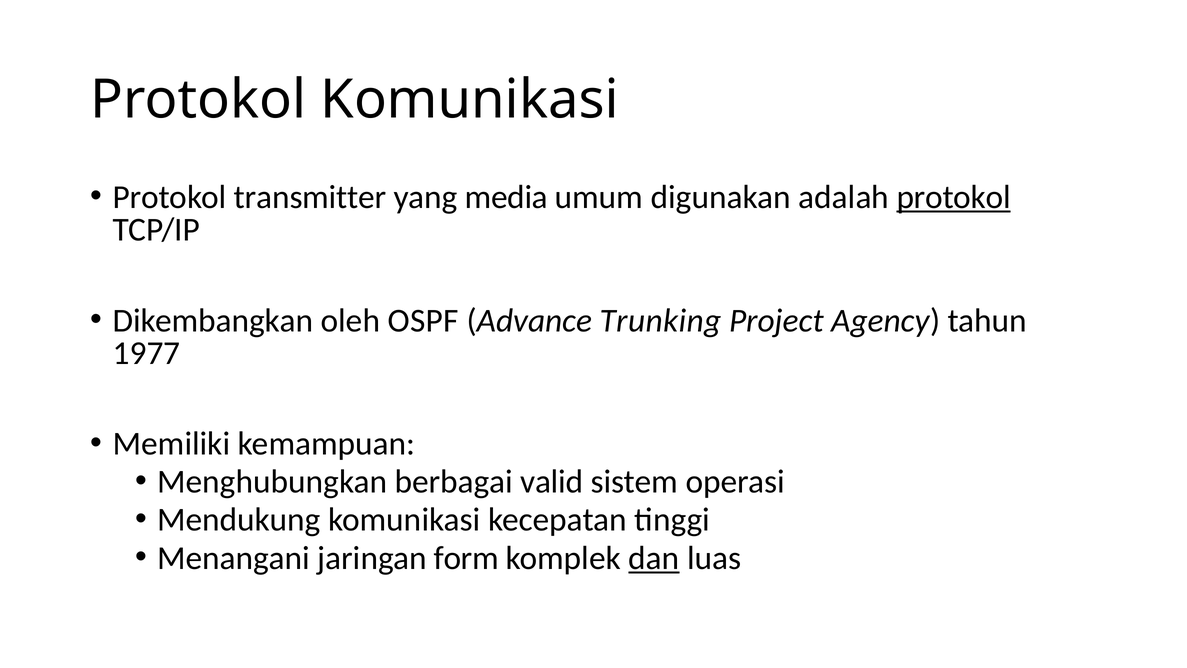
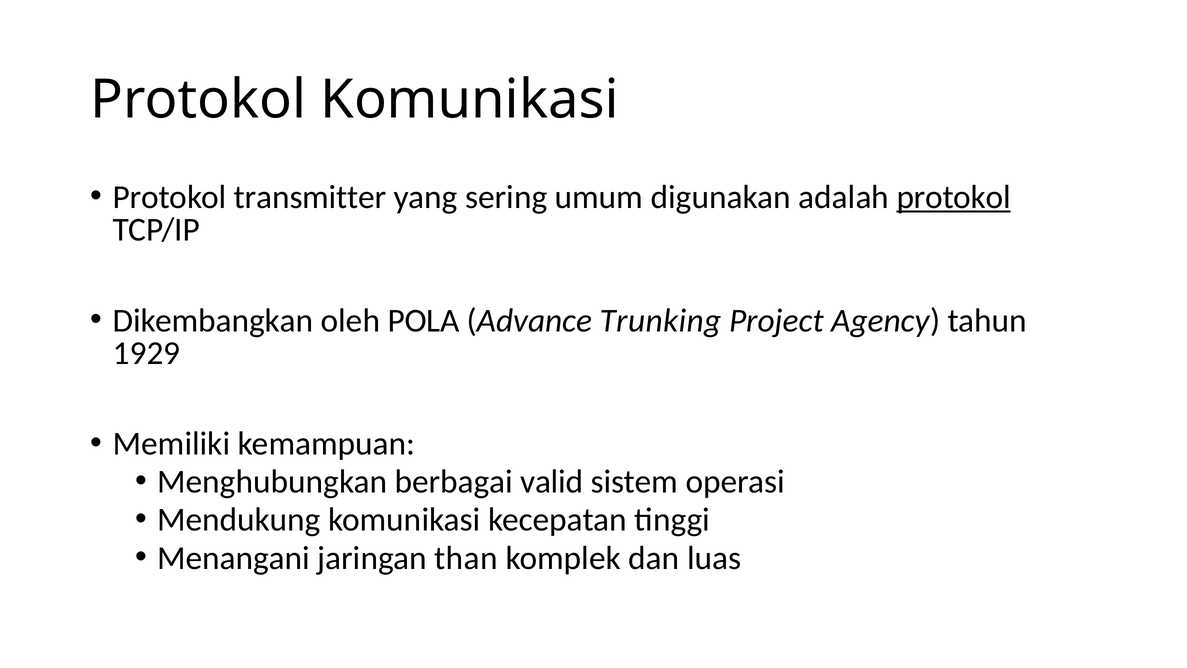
media: media -> sering (506, 197)
OSPF: OSPF -> POLA (424, 320)
1977: 1977 -> 1929 (147, 353)
form: form -> than (466, 558)
dan underline: present -> none (654, 558)
